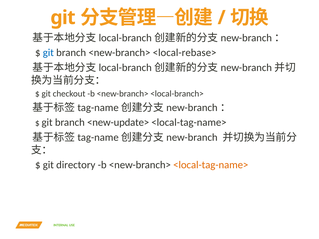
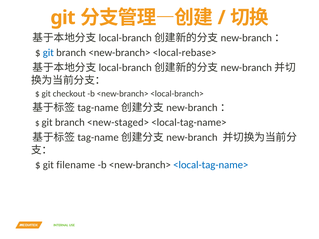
<new-update>: <new-update> -> <new-staged> (118, 123)
directory: directory -> filename (76, 165)
<local-tag-name> colour: orange -> blue (211, 165)
